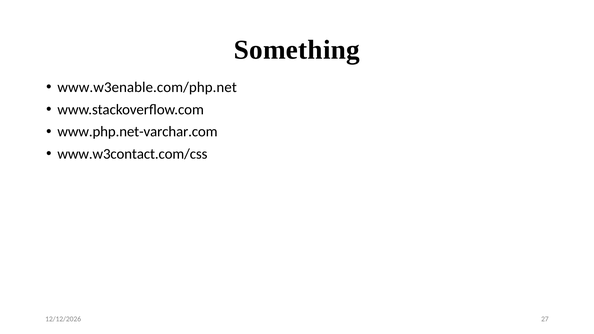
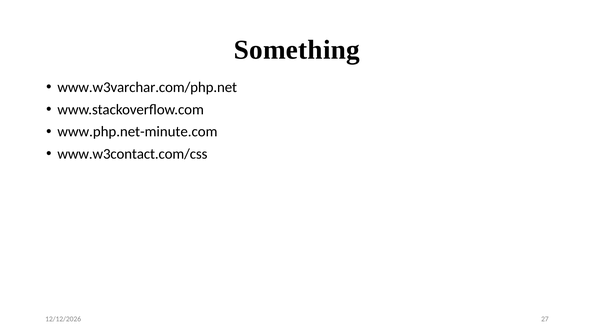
www.w3enable.com/php.net: www.w3enable.com/php.net -> www.w3varchar.com/php.net (147, 87)
www.php.net-varchar.com: www.php.net-varchar.com -> www.php.net-minute.com (137, 132)
